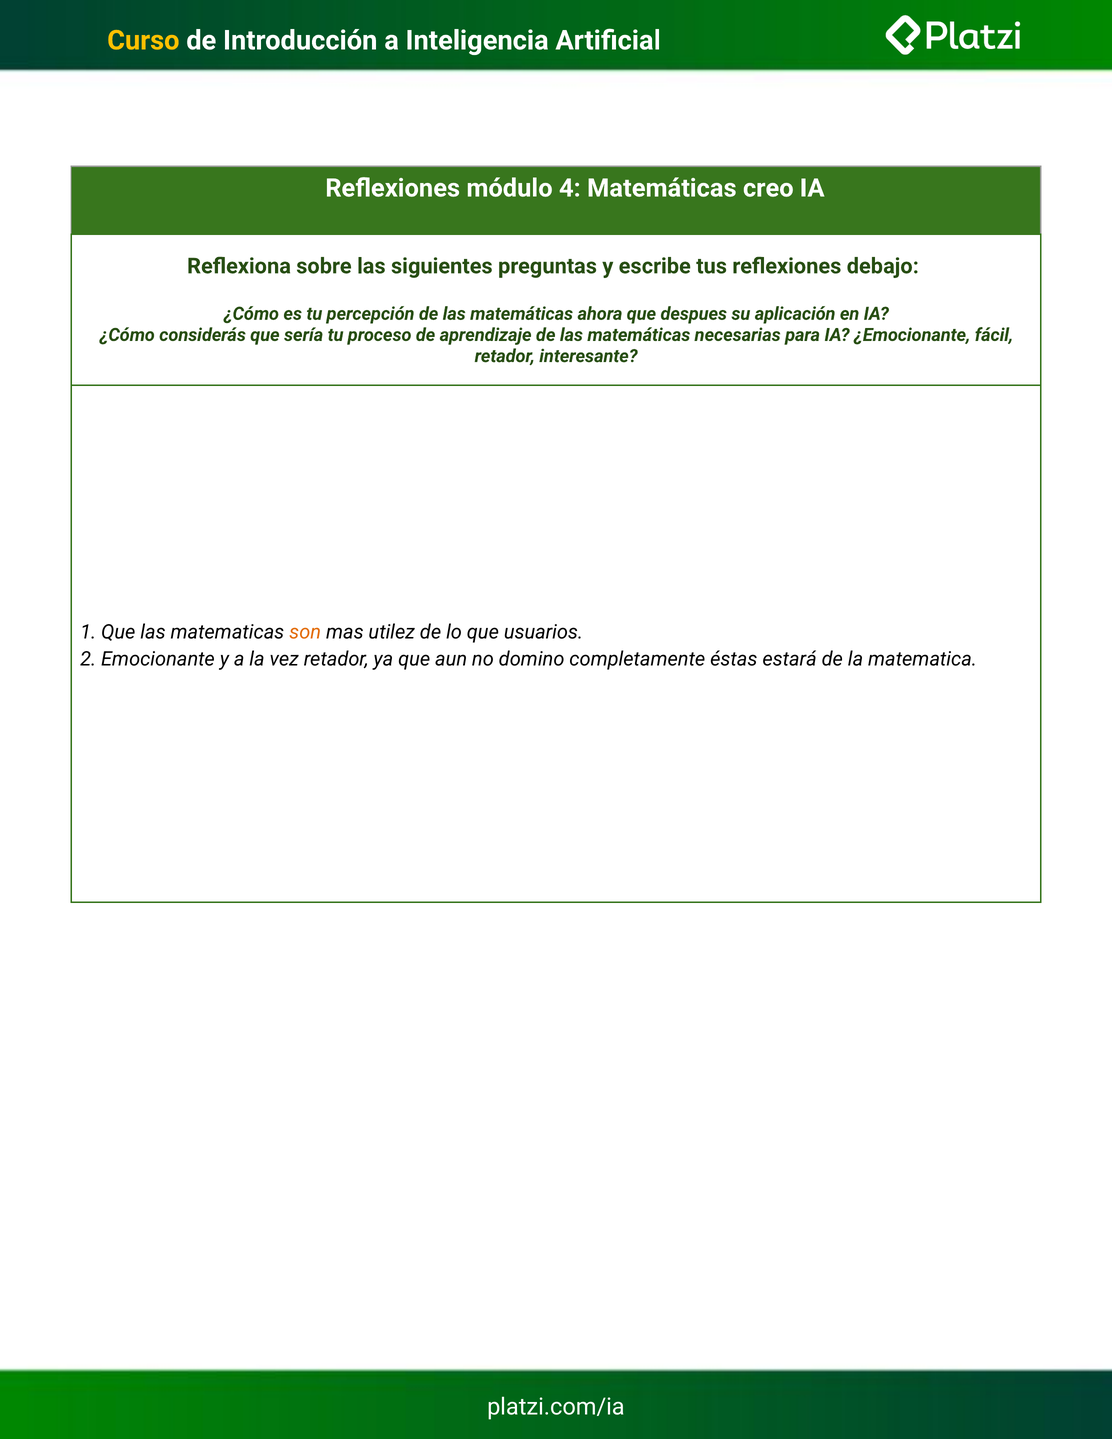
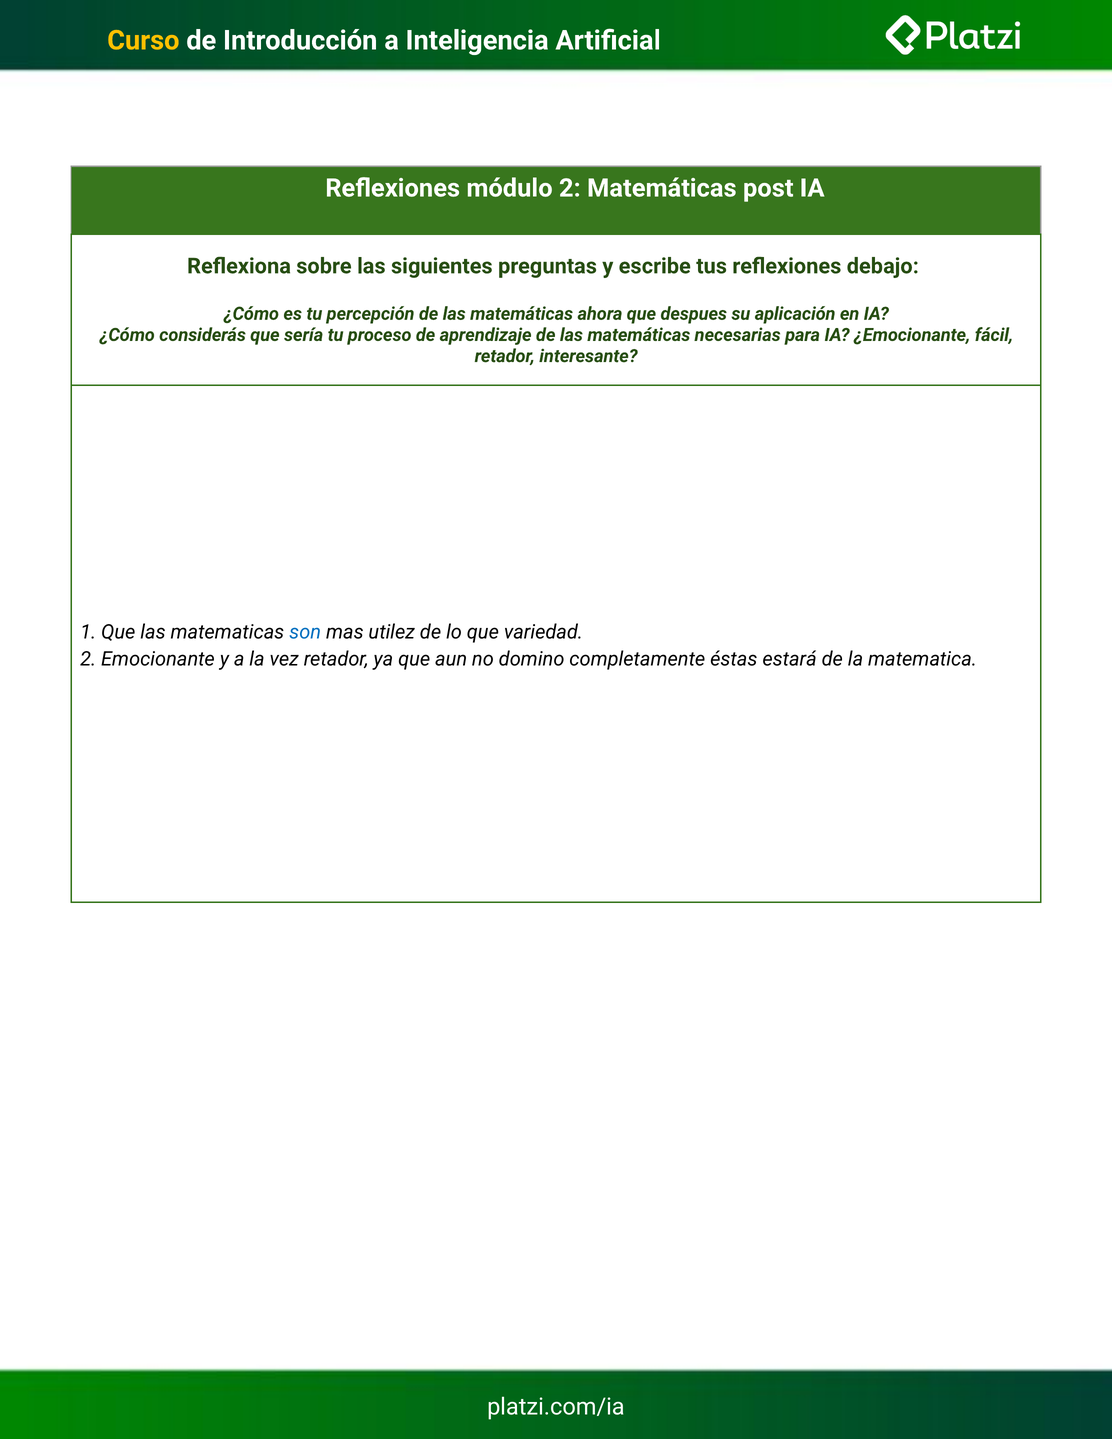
módulo 4: 4 -> 2 (570, 188)
creo: creo -> post (768, 188)
son colour: orange -> blue (305, 632)
usuarios: usuarios -> variedad (543, 632)
